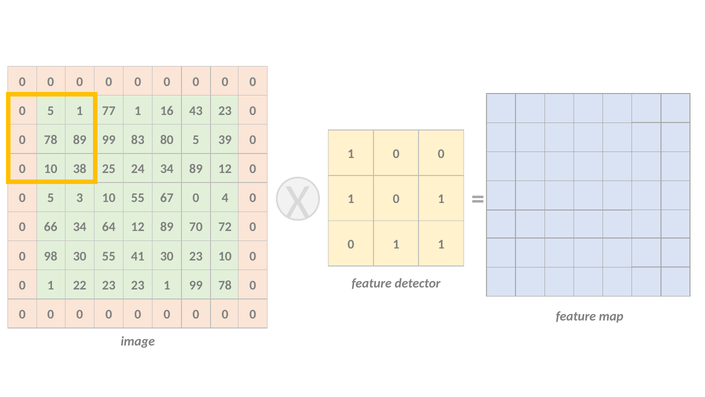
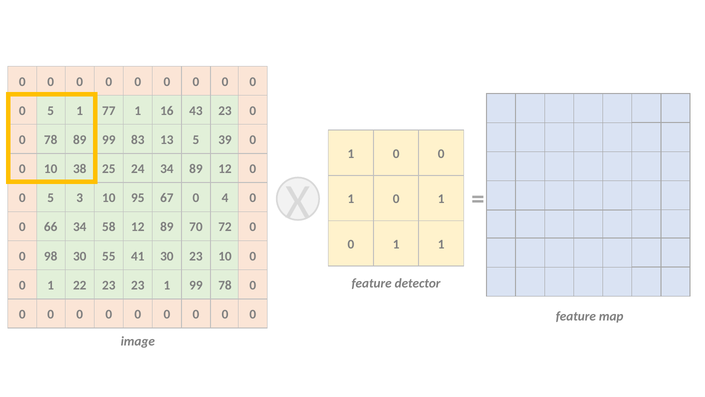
80: 80 -> 13 (167, 140)
10 55: 55 -> 95 (138, 198)
64: 64 -> 58 (109, 227)
